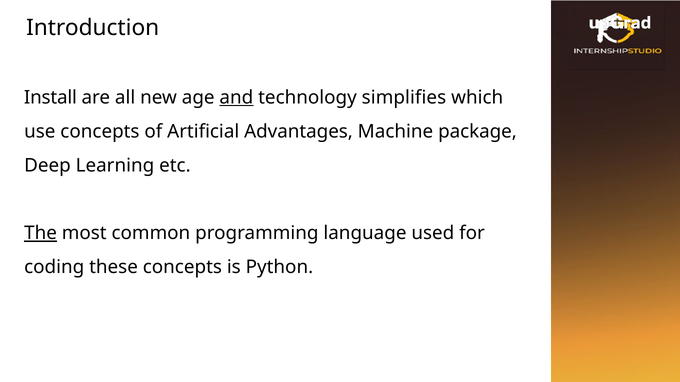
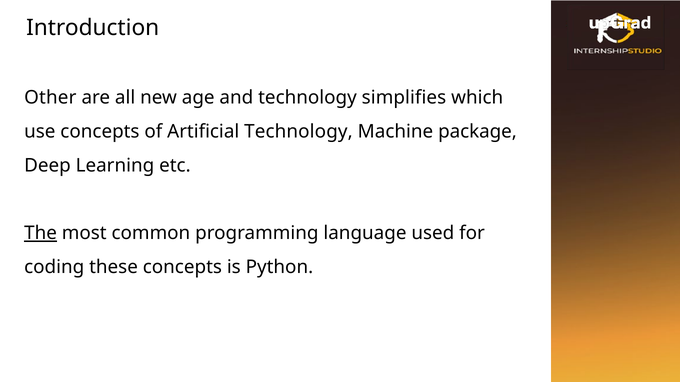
Install: Install -> Other (50, 98)
and underline: present -> none (236, 98)
Artificial Advantages: Advantages -> Technology (298, 132)
